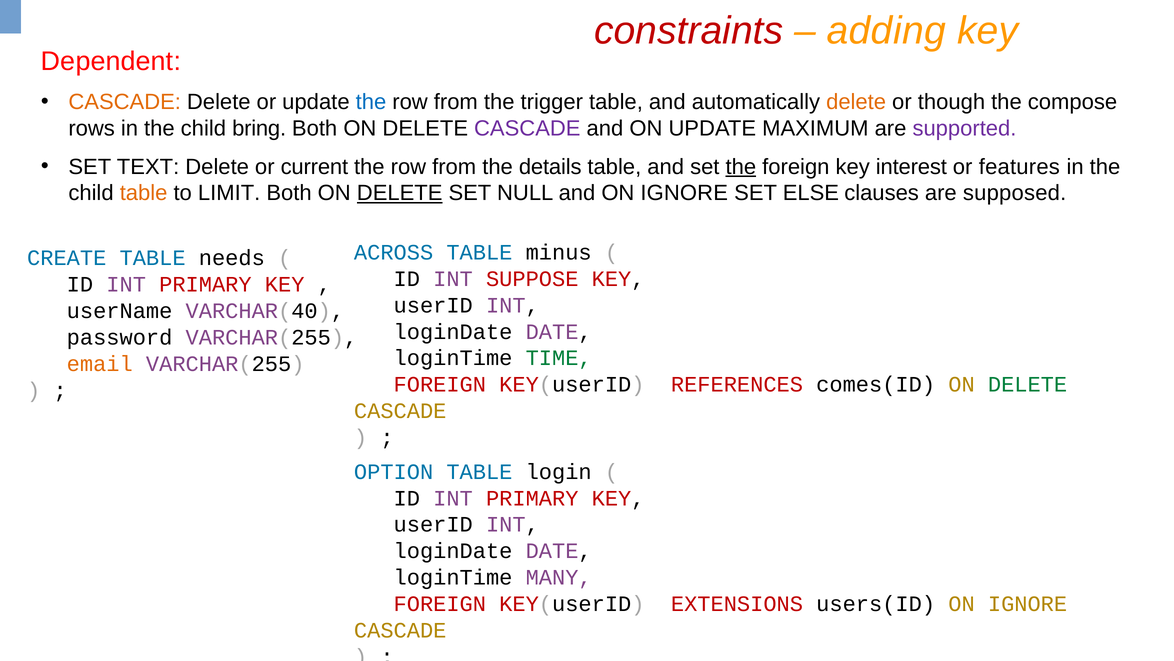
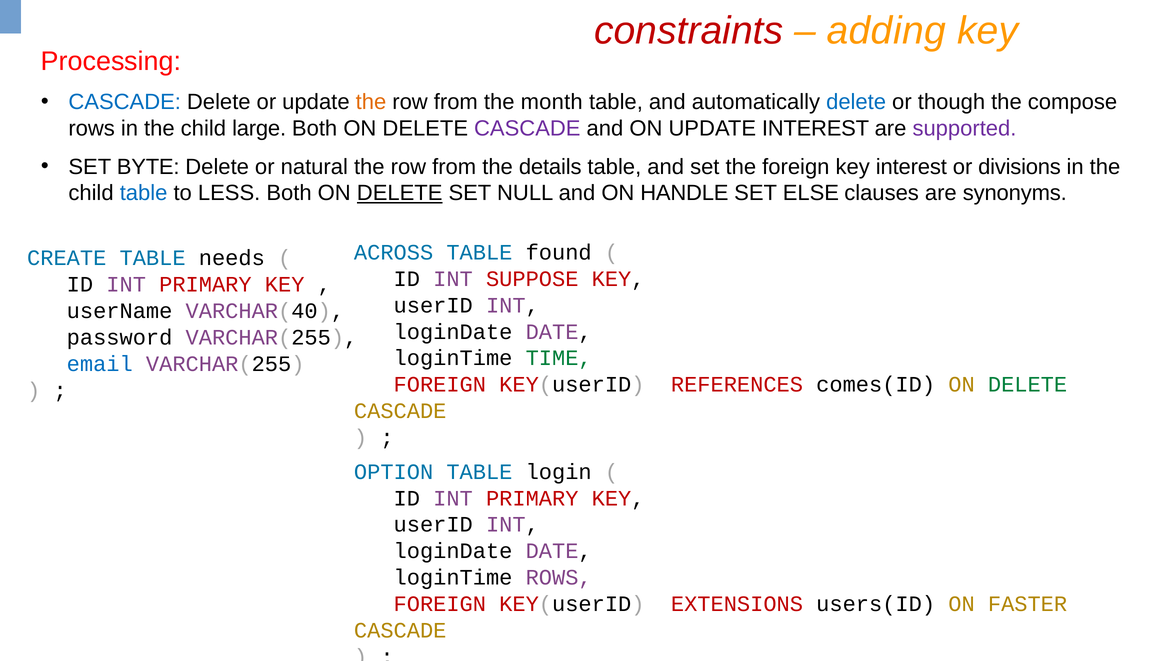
Dependent: Dependent -> Processing (111, 61)
CASCADE colour: orange -> blue (125, 102)
the colour: blue -> orange (371, 102)
trigger: trigger -> month (552, 102)
delete colour: orange -> blue (856, 102)
bring: bring -> large (259, 128)
UPDATE MAXIMUM: MAXIMUM -> INTEREST (815, 128)
TEXT: TEXT -> BYTE (148, 167)
current: current -> natural (314, 167)
the underline: present -> none (741, 167)
features: features -> divisions (1020, 167)
table colour: orange -> blue (144, 193)
LIMIT: LIMIT -> LESS (229, 193)
and ON IGNORE: IGNORE -> HANDLE (684, 193)
supposed: supposed -> synonyms (1015, 193)
minus: minus -> found (559, 252)
email colour: orange -> blue (100, 364)
loginTime MANY: MANY -> ROWS (559, 577)
users(ID ON IGNORE: IGNORE -> FASTER (1028, 603)
